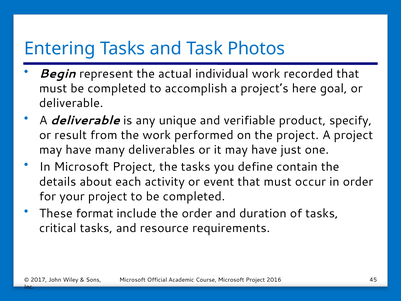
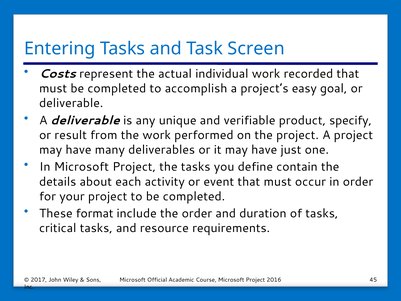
Photos: Photos -> Screen (256, 49)
Begin: Begin -> Costs (58, 74)
here: here -> easy (304, 88)
